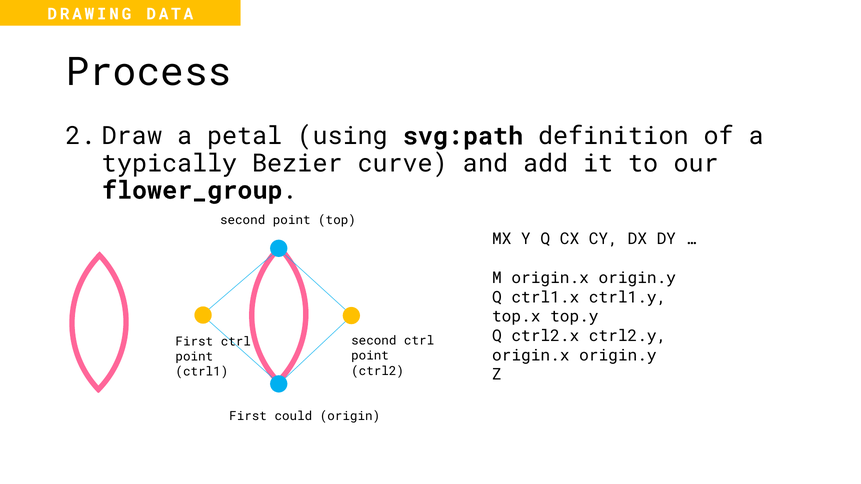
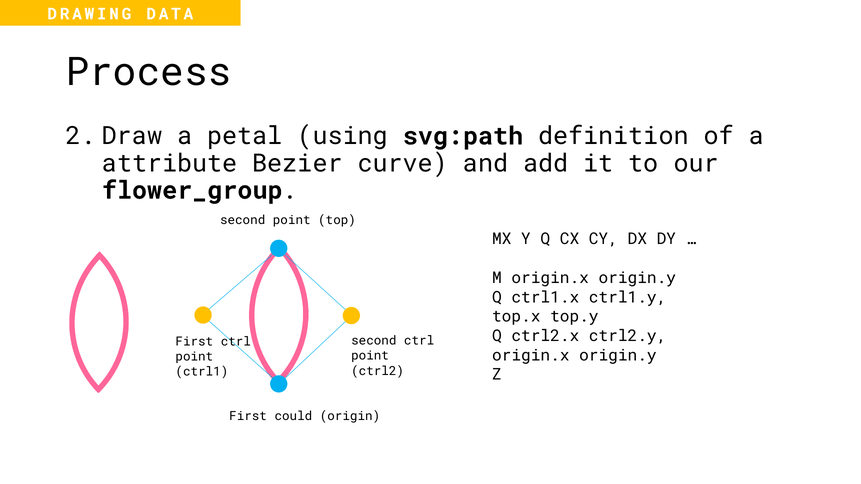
typically: typically -> attribute (170, 163)
